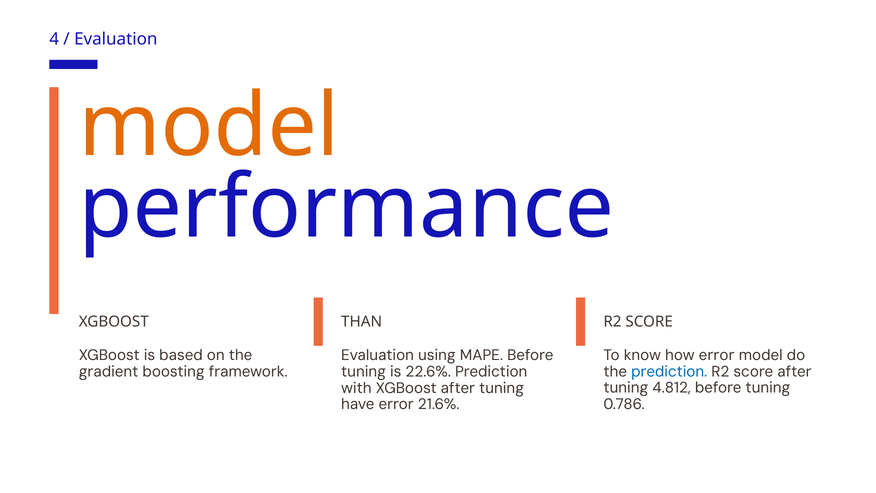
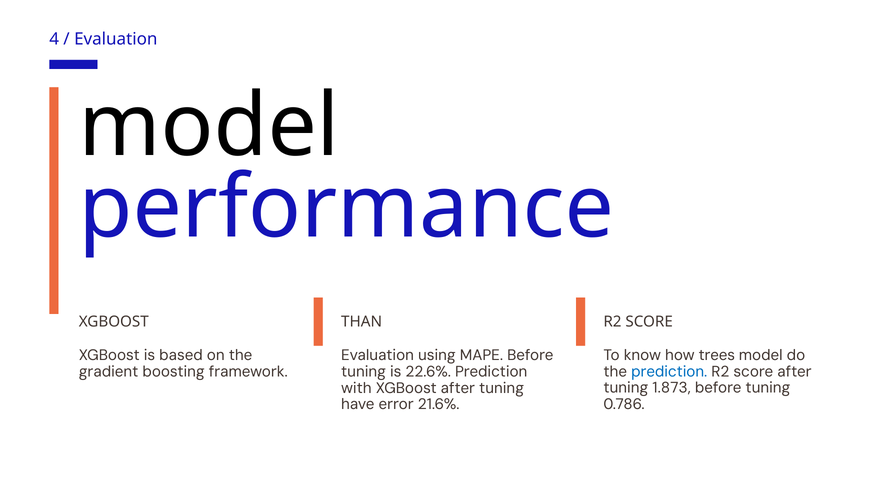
model colour: orange -> black (209, 126)
how error: error -> trees (717, 355)
4.812: 4.812 -> 1.873 (672, 388)
